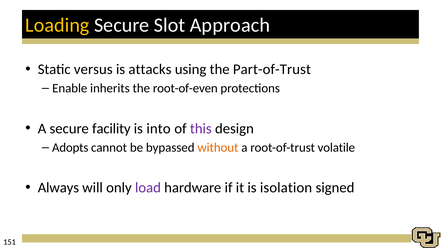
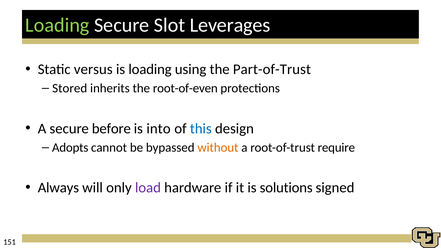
Loading colour: yellow -> light green (57, 25)
Approach: Approach -> Leverages (230, 25)
is attacks: attacks -> loading (150, 69)
Enable: Enable -> Stored (70, 88)
facility: facility -> before (111, 129)
this colour: purple -> blue (201, 129)
volatile: volatile -> require (336, 148)
isolation: isolation -> solutions (286, 188)
